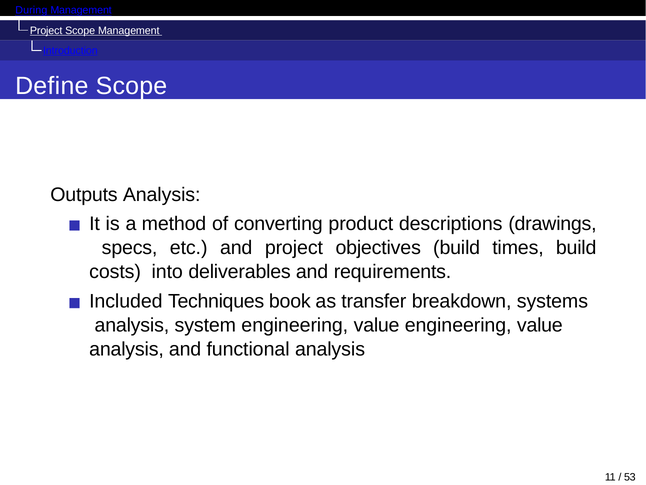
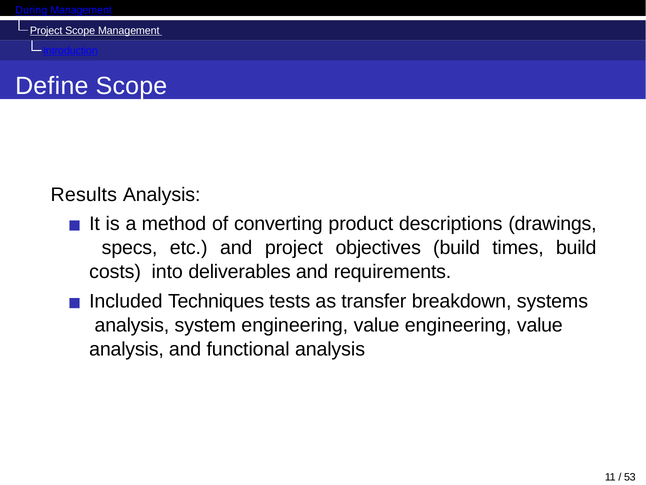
Outputs: Outputs -> Results (84, 195)
book: book -> tests (290, 301)
